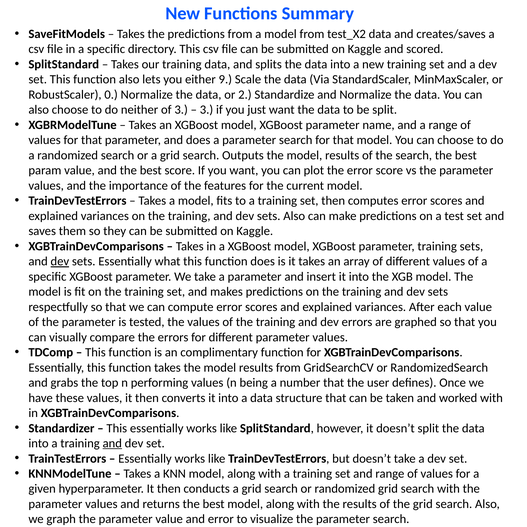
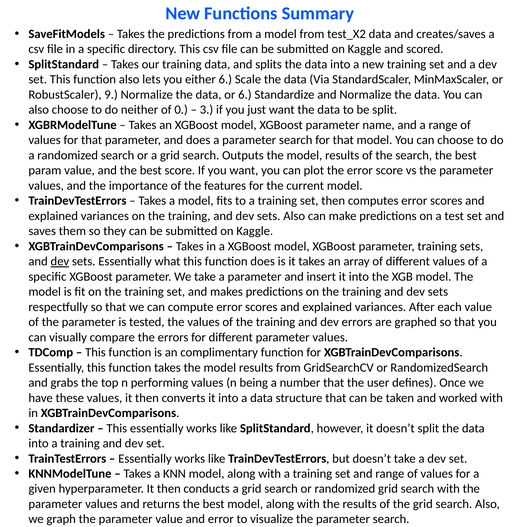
either 9: 9 -> 6 (225, 79)
0: 0 -> 9 (111, 95)
or 2: 2 -> 6 (245, 95)
of 3: 3 -> 0 (181, 110)
and underline: present -> none (112, 443)
